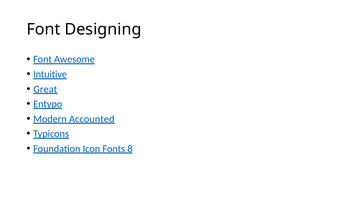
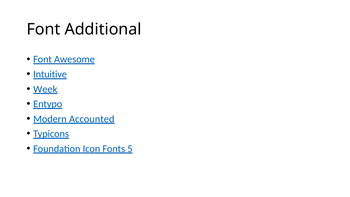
Designing: Designing -> Additional (103, 29)
Great: Great -> Week (45, 89)
8: 8 -> 5 (130, 149)
